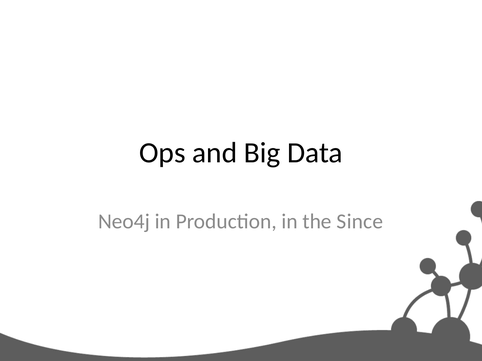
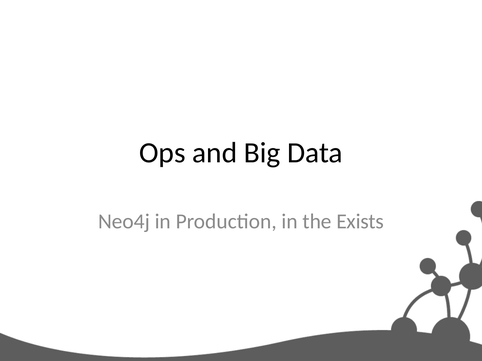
Since: Since -> Exists (360, 222)
